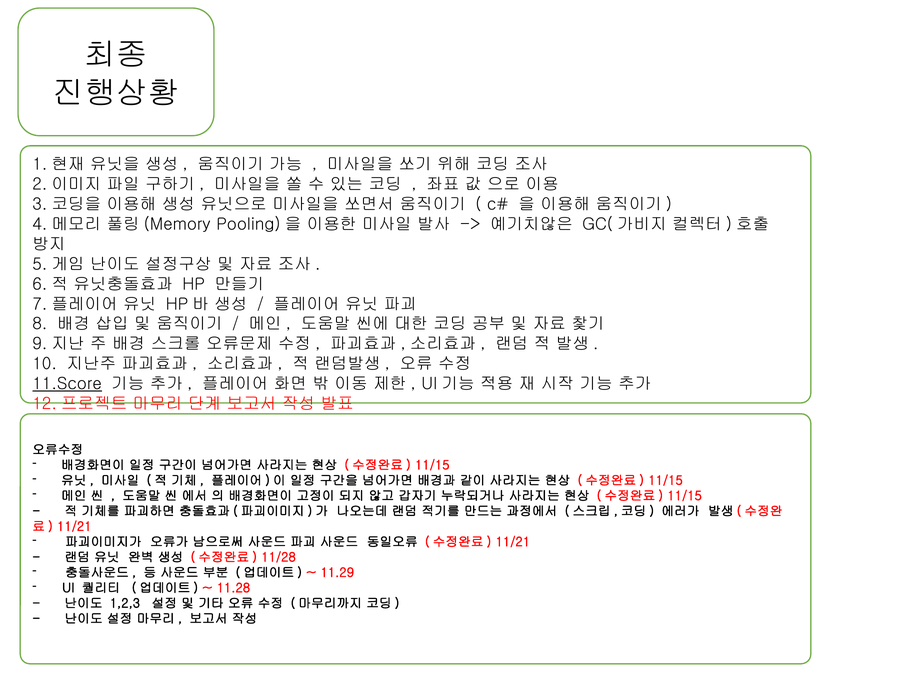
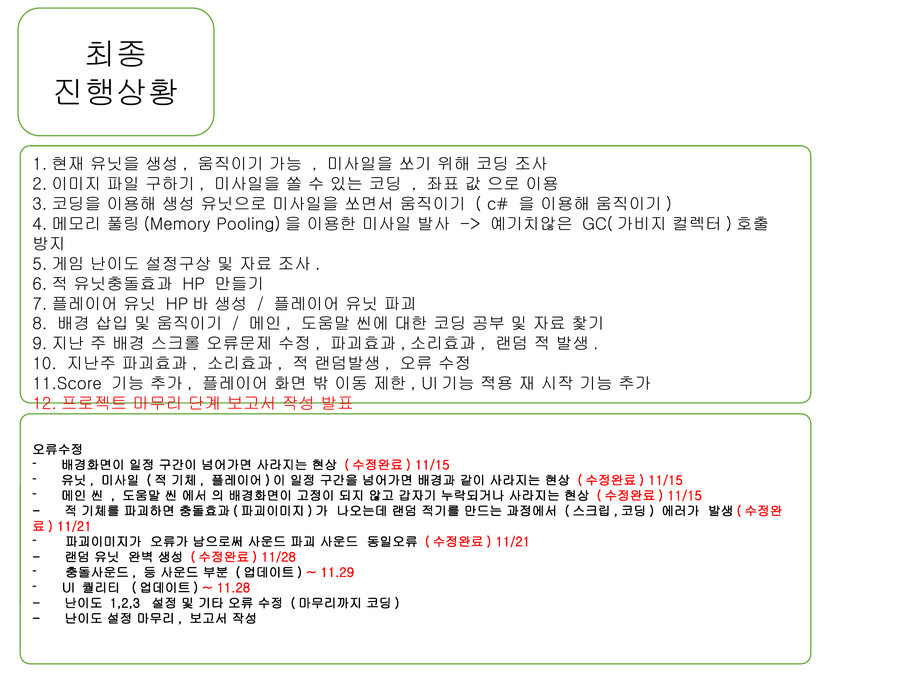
11.Score underline: present -> none (67, 384)
